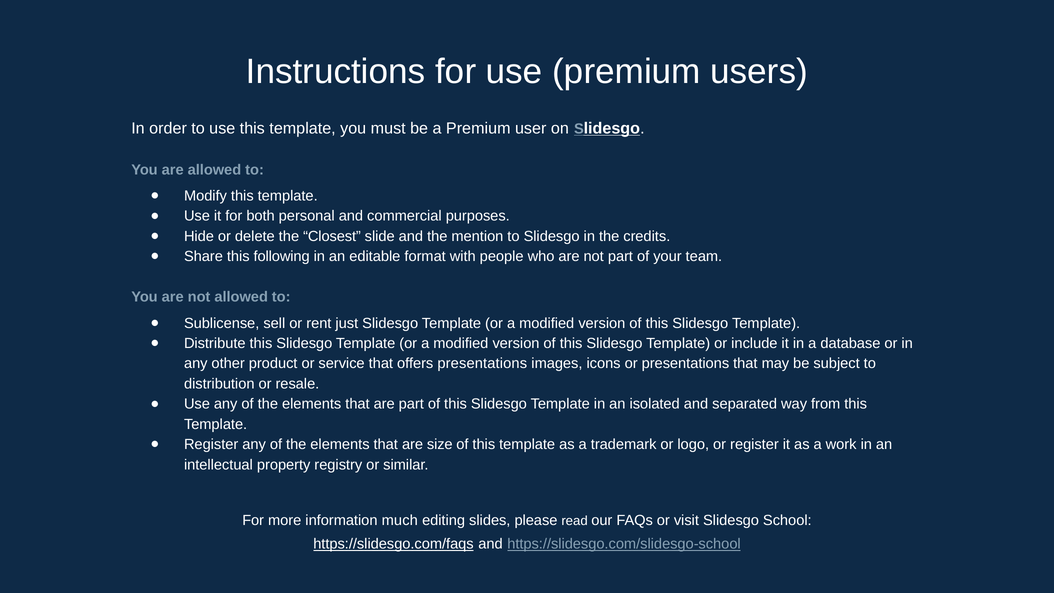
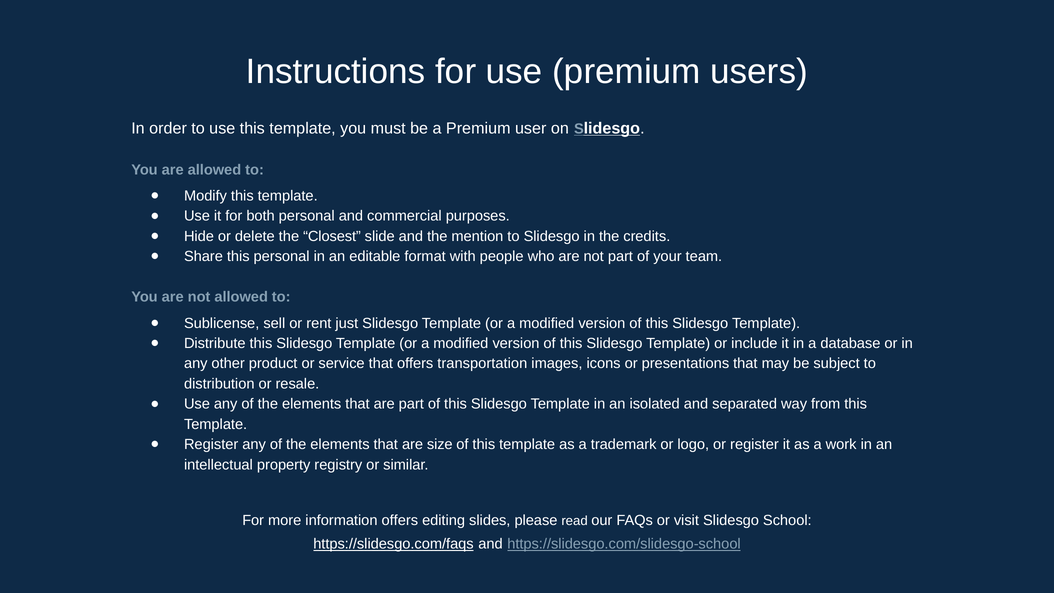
this following: following -> personal (282, 256)
offers presentations: presentations -> transportation (482, 364)
information much: much -> offers (400, 520)
